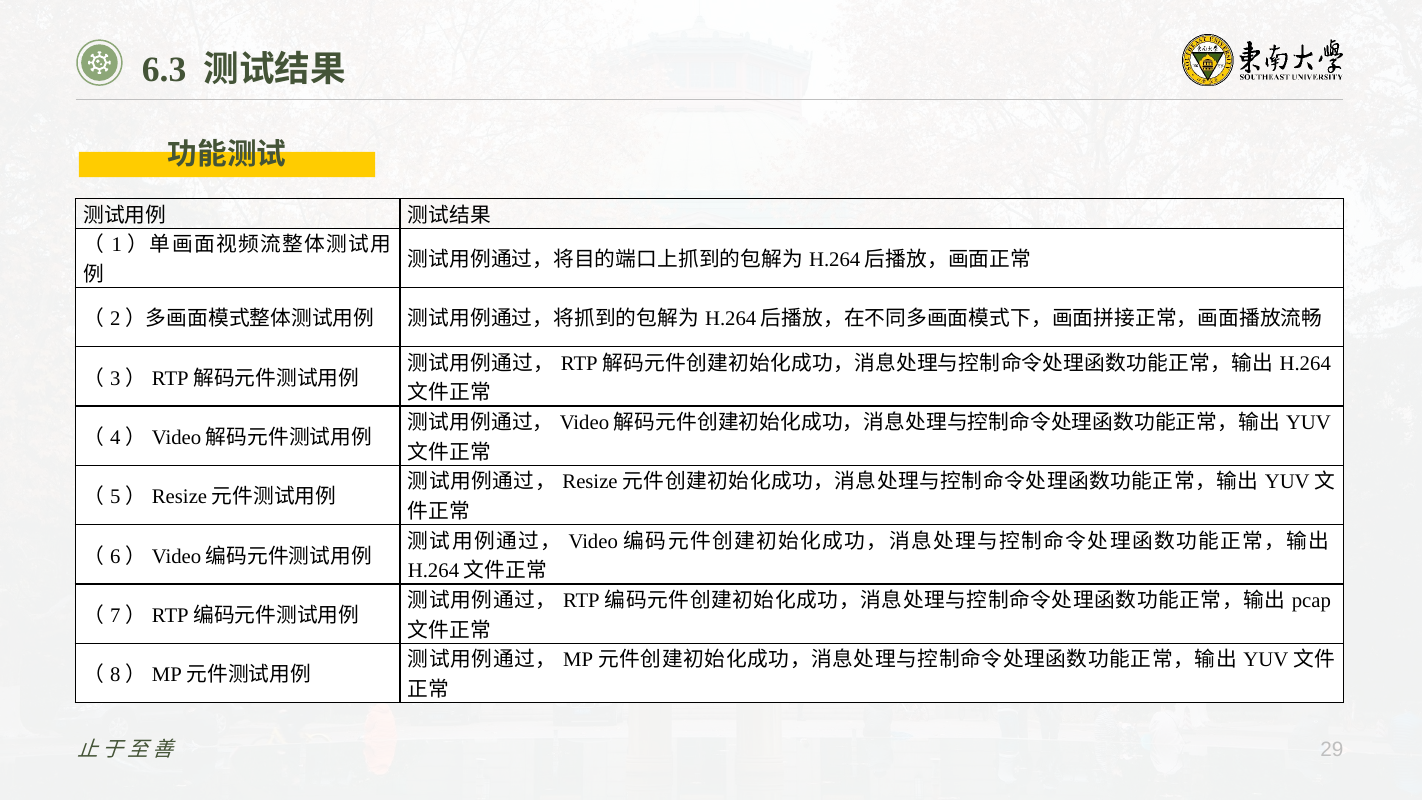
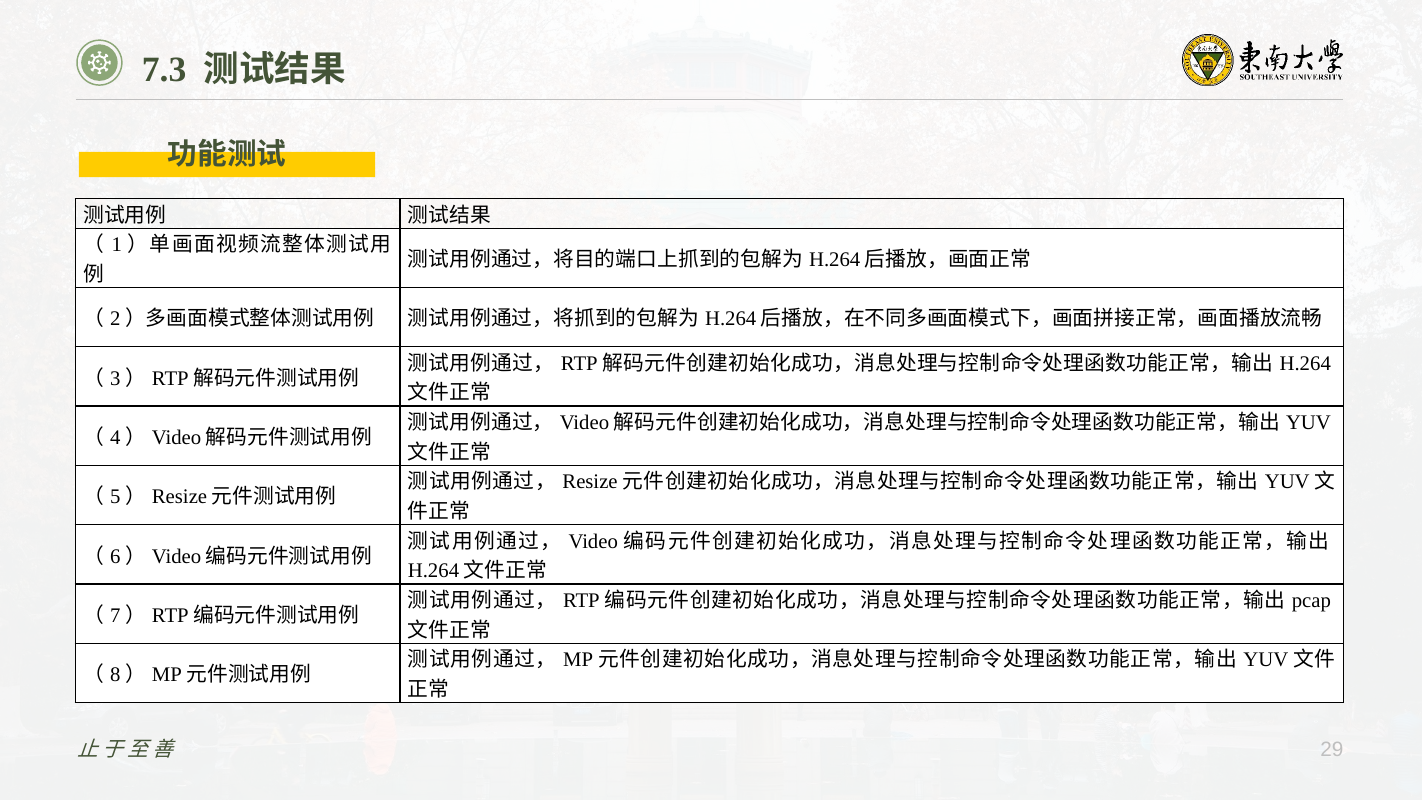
6.3: 6.3 -> 7.3 (164, 70)
